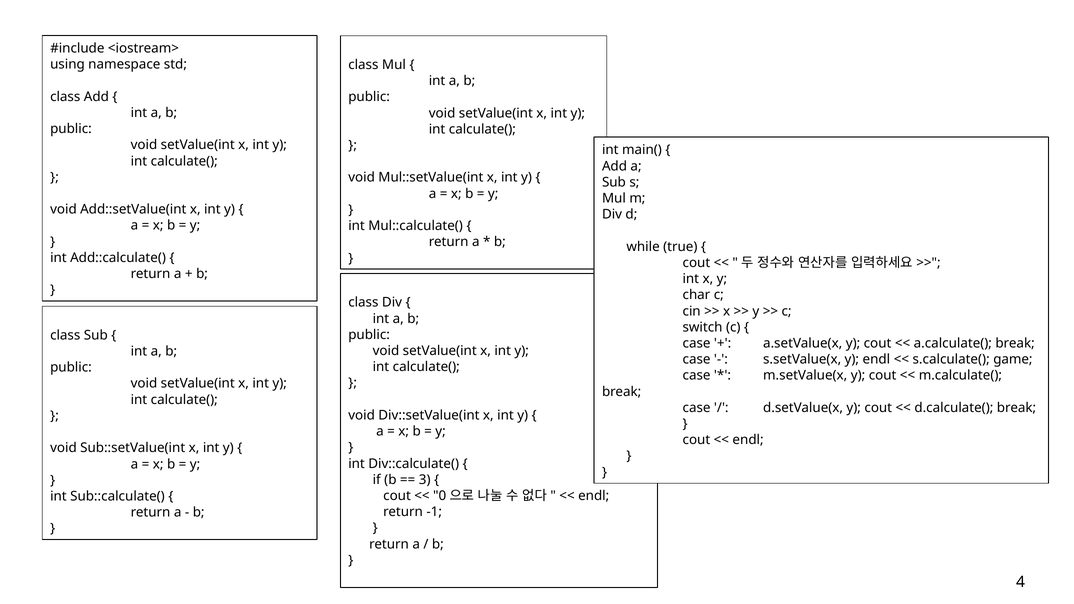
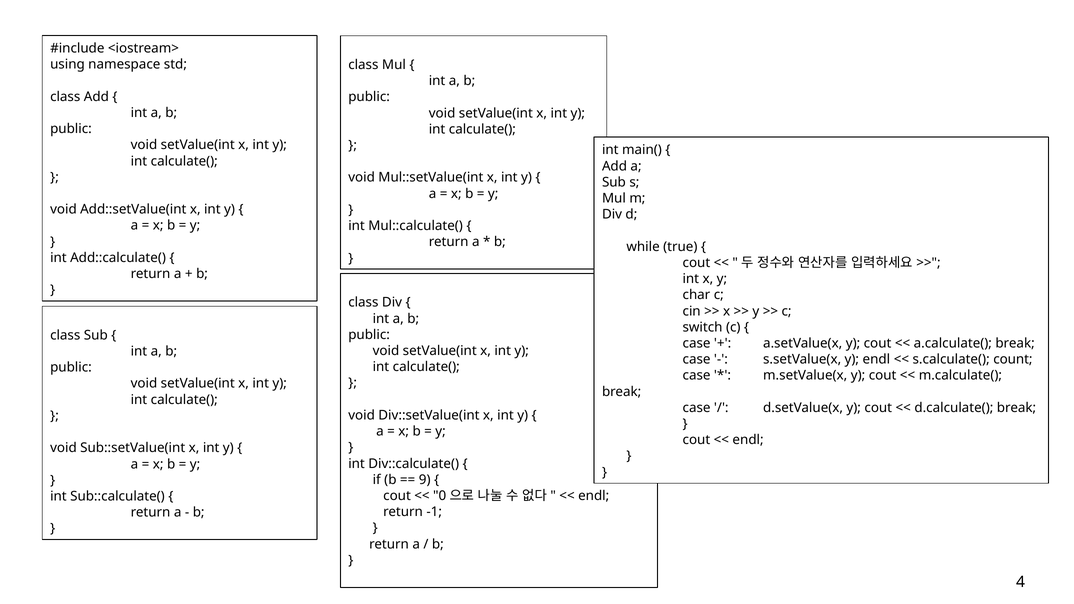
game: game -> count (1013, 359)
3: 3 -> 9 (425, 480)
